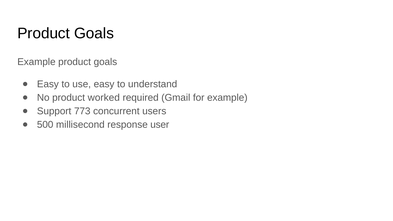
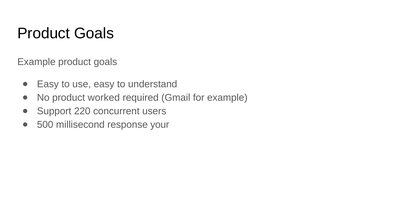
773: 773 -> 220 (82, 111)
user: user -> your (160, 125)
